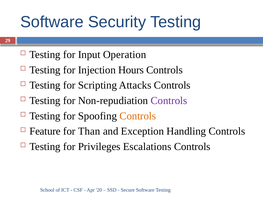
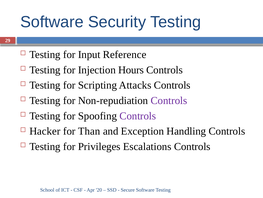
Operation: Operation -> Reference (125, 54)
Controls colour: orange -> purple (138, 116)
Feature: Feature -> Hacker (45, 131)
